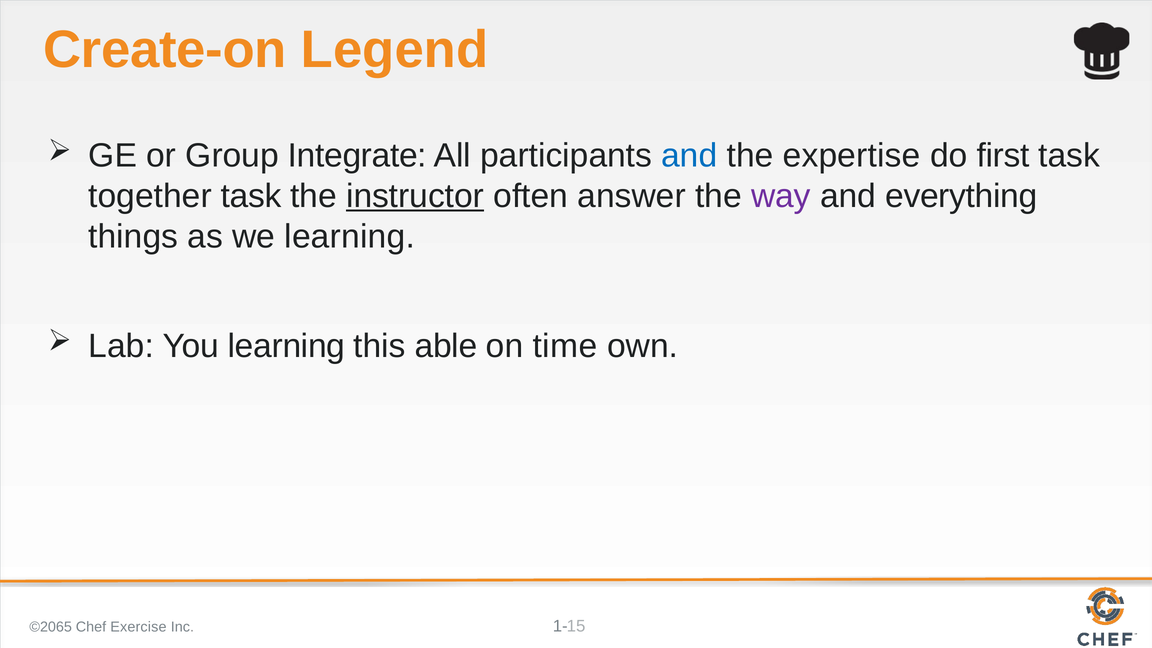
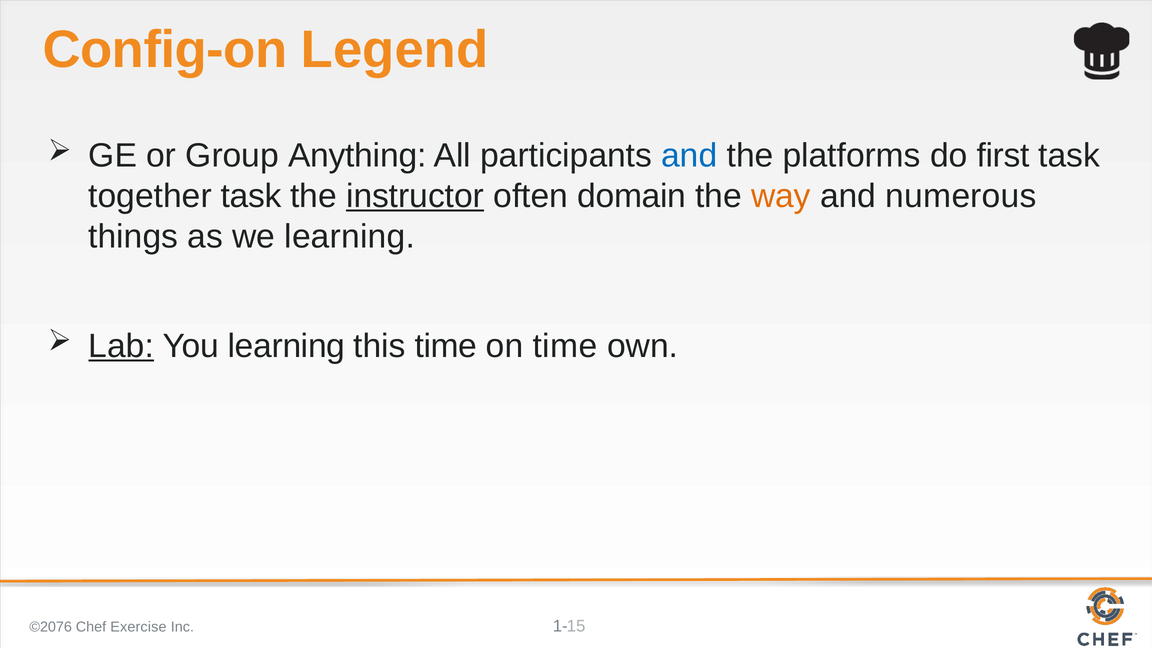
Create-on: Create-on -> Config-on (165, 50)
Integrate: Integrate -> Anything (357, 156)
expertise: expertise -> platforms (852, 156)
answer: answer -> domain (632, 196)
way colour: purple -> orange (781, 196)
everything: everything -> numerous (961, 196)
Lab underline: none -> present (121, 346)
this able: able -> time (446, 346)
©2065: ©2065 -> ©2076 (51, 627)
